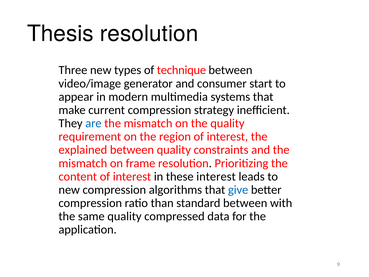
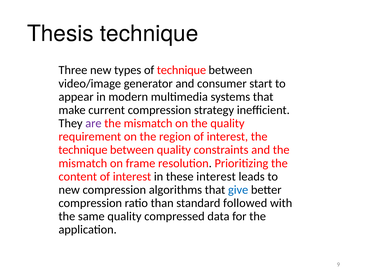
Thesis resolution: resolution -> technique (149, 34)
are colour: blue -> purple (93, 123)
explained: explained -> technique (83, 150)
standard between: between -> followed (245, 203)
